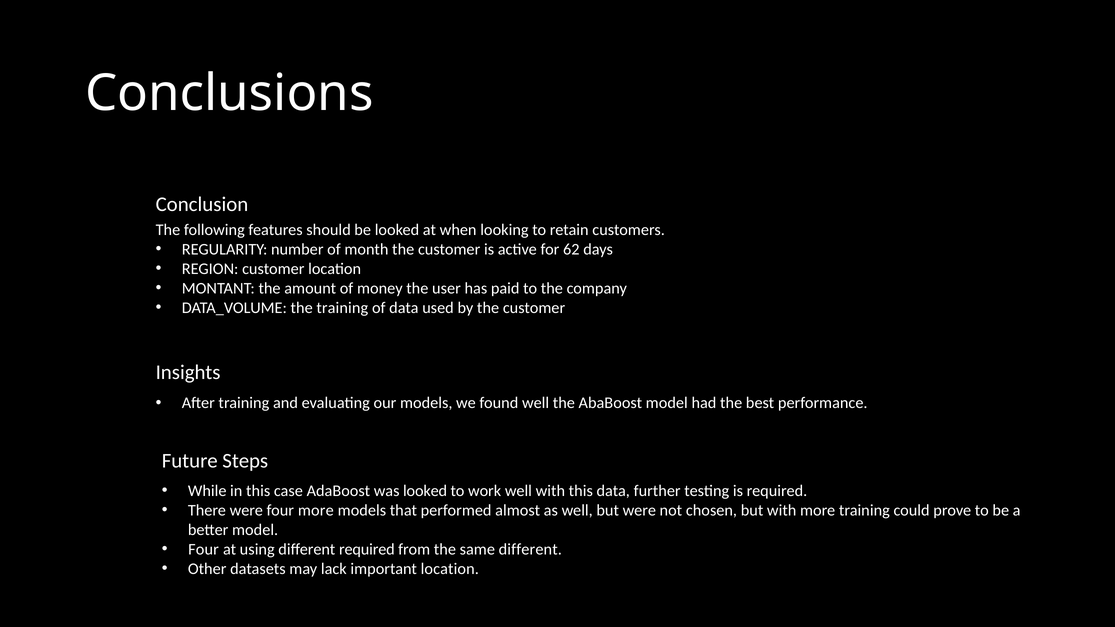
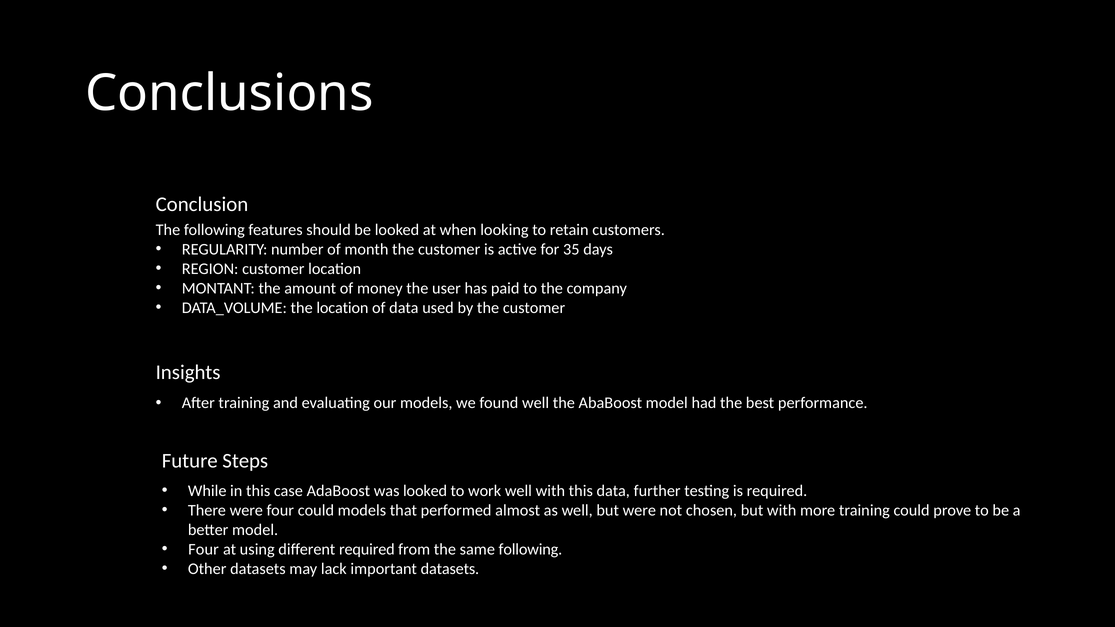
62: 62 -> 35 (571, 249)
the training: training -> location (342, 308)
four more: more -> could (316, 511)
same different: different -> following (530, 550)
important location: location -> datasets (450, 569)
